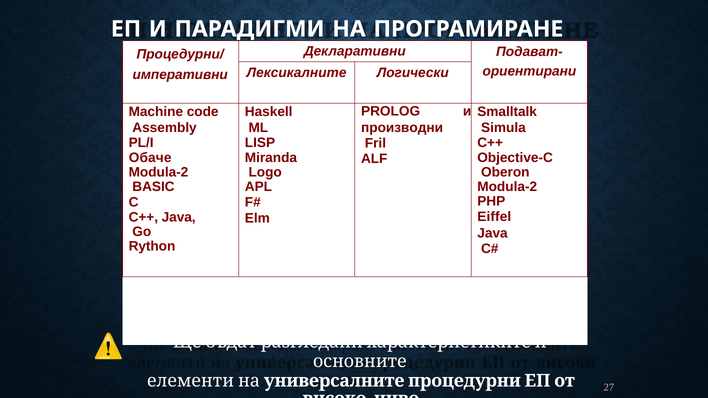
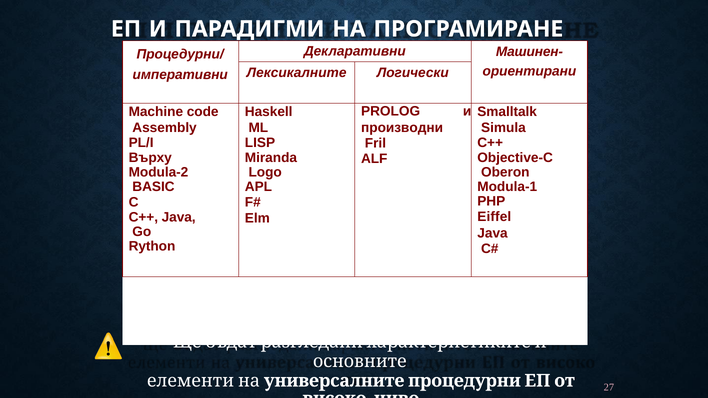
Подават-: Подават- -> Машинен- (529, 52)
Обаче: Обаче -> Върху (150, 158)
Modula-2: Modula-2 -> Modula-1 (507, 187)
